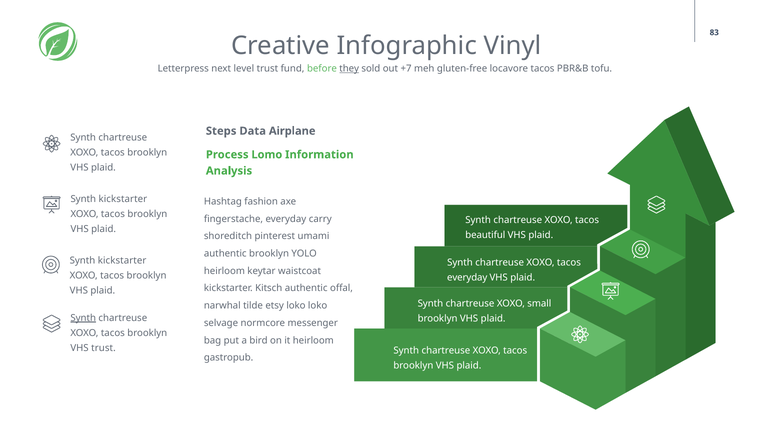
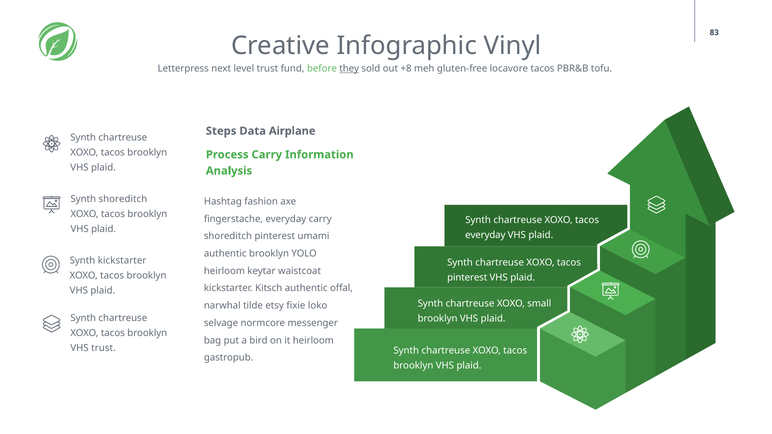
+7: +7 -> +8 (406, 69)
Process Lomo: Lomo -> Carry (267, 155)
kickstarter: kickstarter -> shoreditch (123, 199)
beautiful: beautiful -> everyday (485, 235)
everyday: everyday -> pinterest (467, 278)
etsy loko: loko -> fixie (296, 306)
Synth underline: present -> none (83, 318)
